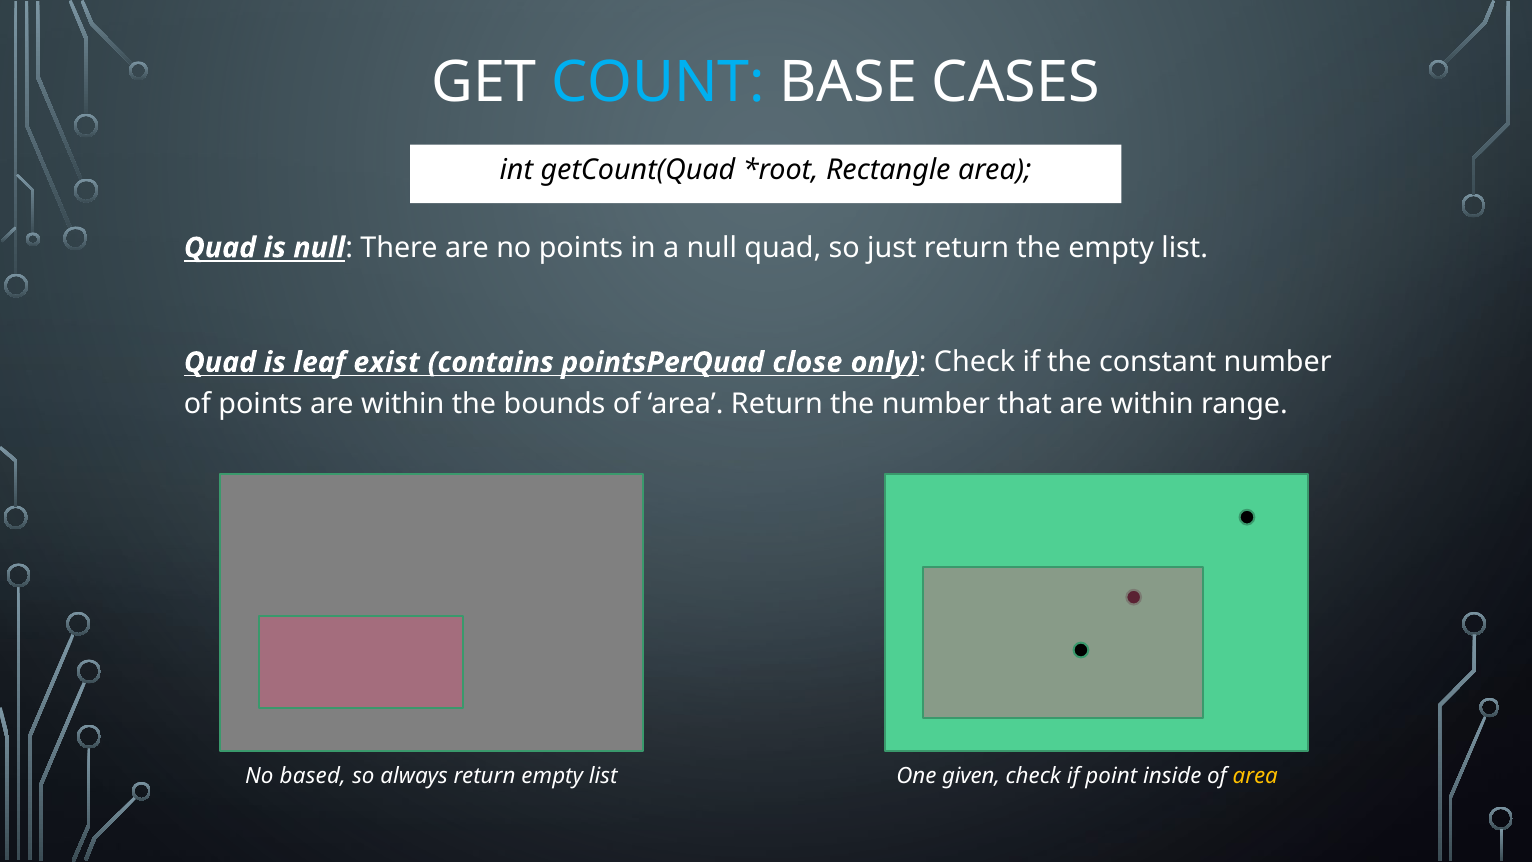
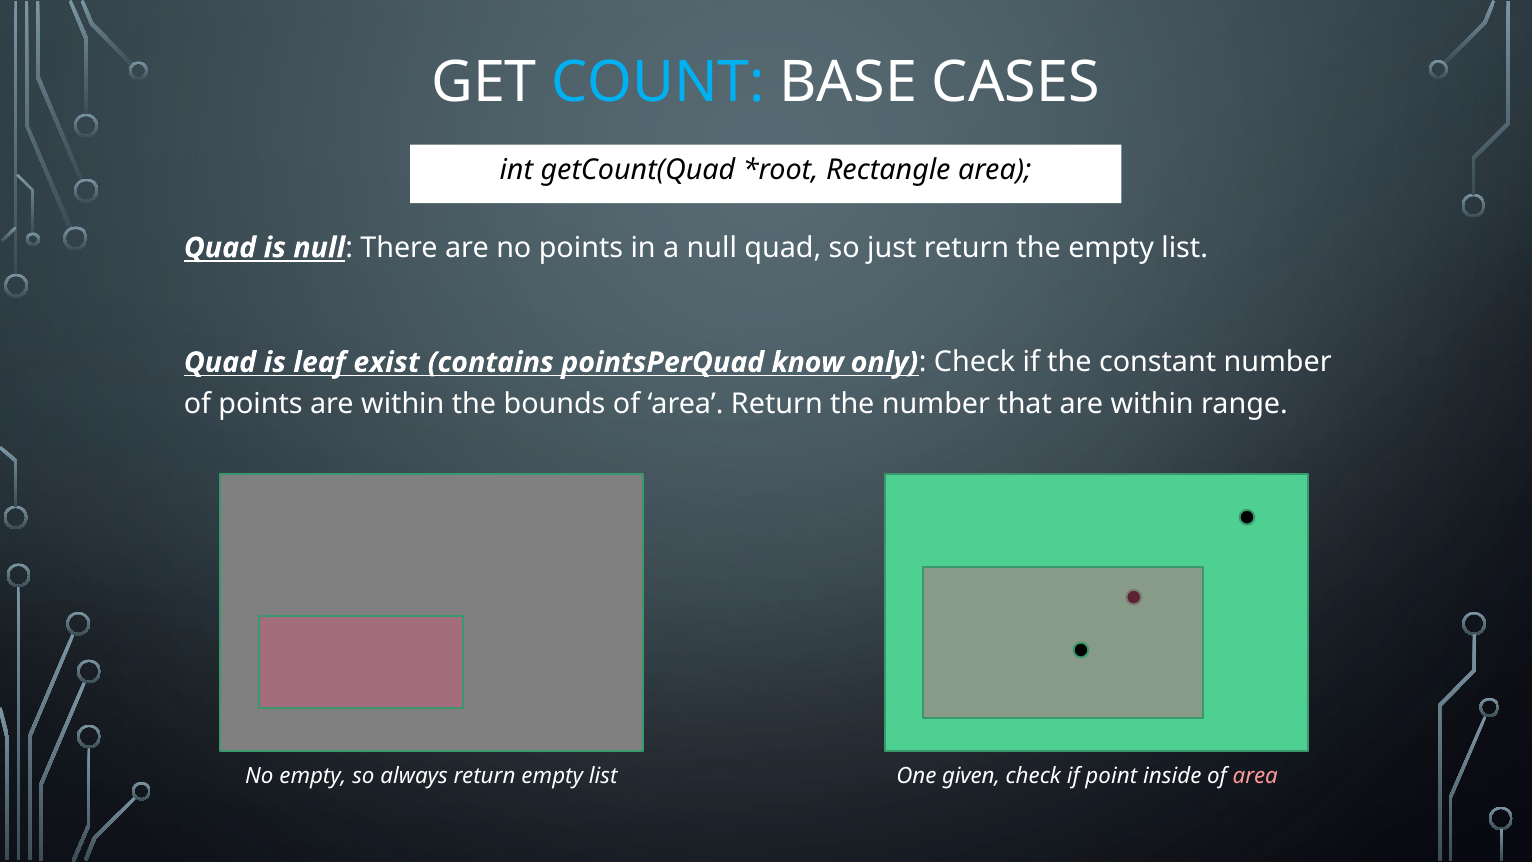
close: close -> know (808, 362)
No based: based -> empty (313, 776)
area colour: yellow -> pink (1255, 776)
